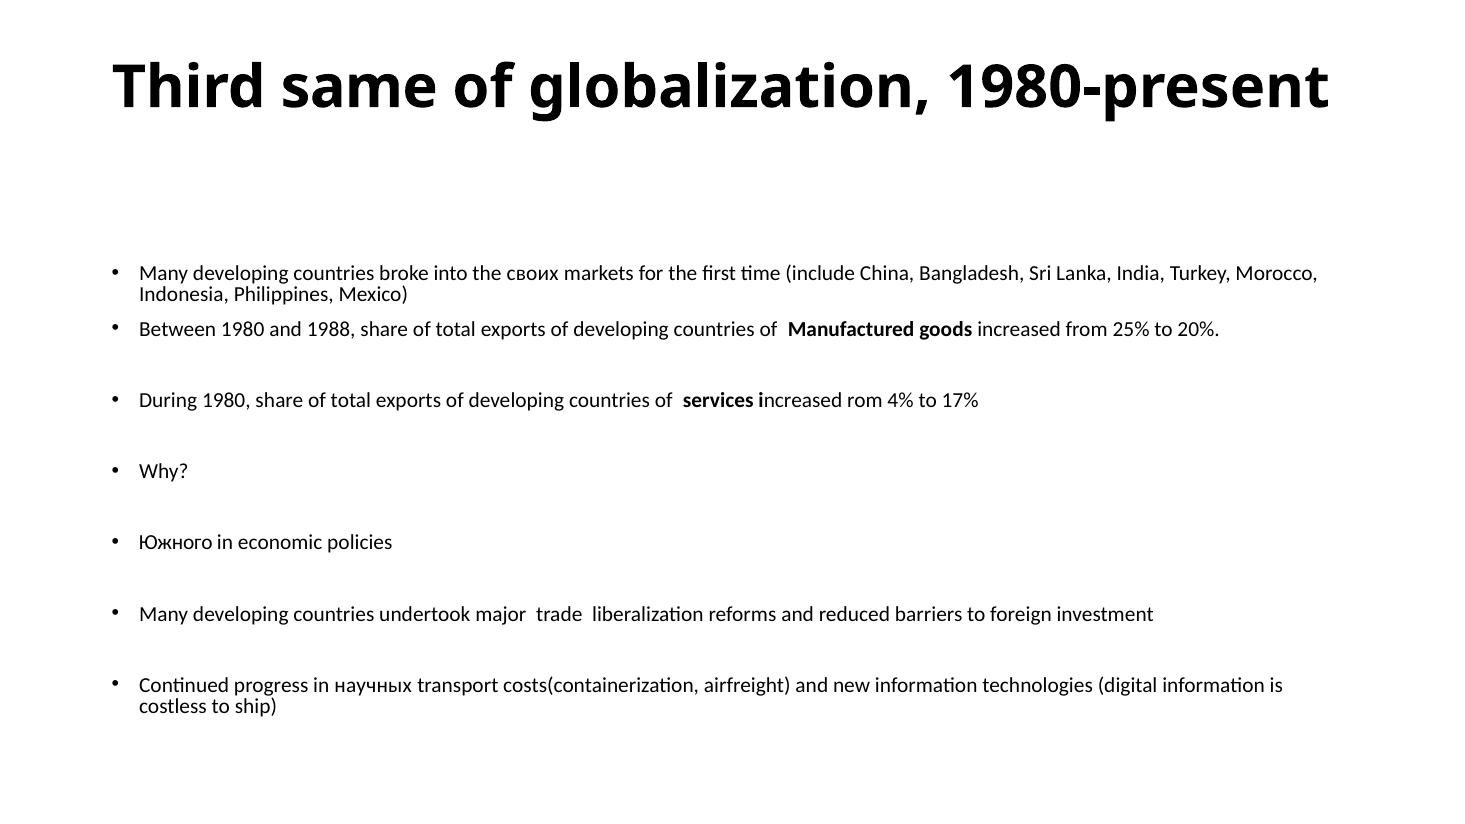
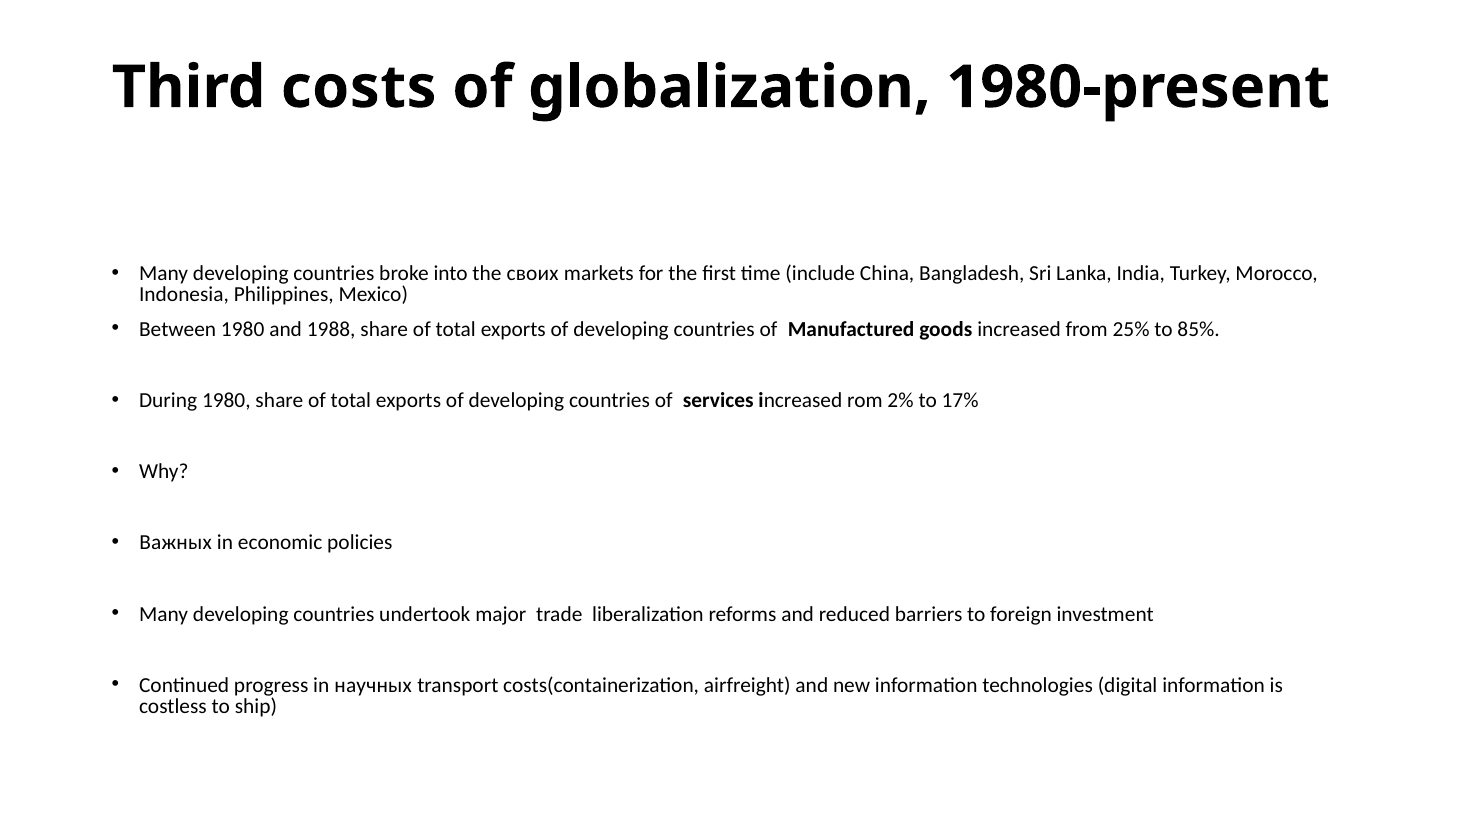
same: same -> costs (359, 87)
20%: 20% -> 85% (1199, 329)
4%: 4% -> 2% (901, 400)
Южного: Южного -> Важных (176, 543)
